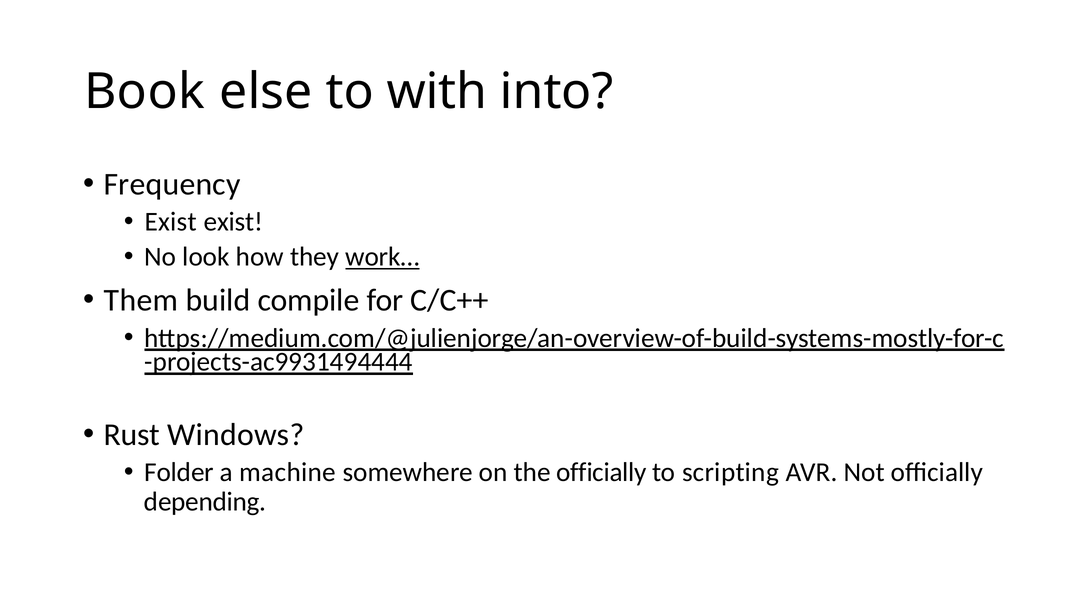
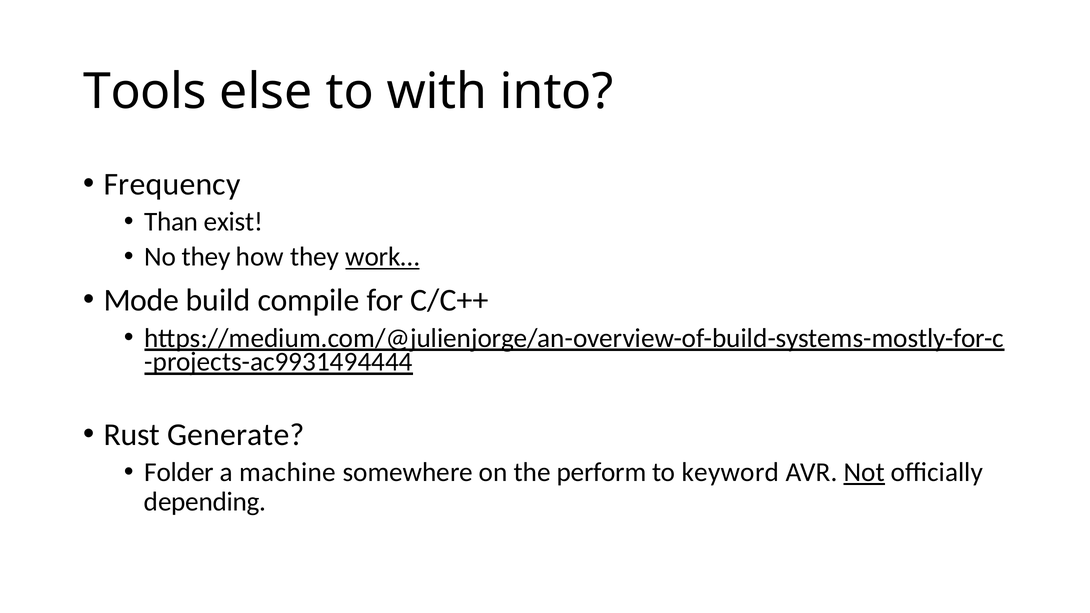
Book: Book -> Tools (145, 92)
Exist: Exist -> Than (171, 222)
No look: look -> they (206, 257)
Them: Them -> Mode (141, 300)
Windows: Windows -> Generate (236, 435)
the officially: officially -> perform (602, 472)
scripting: scripting -> keyword (730, 472)
Not underline: none -> present (864, 472)
